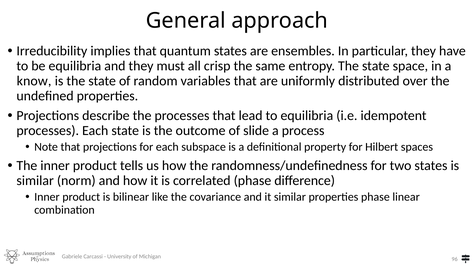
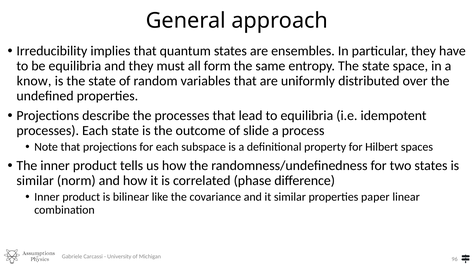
crisp: crisp -> form (217, 66)
properties phase: phase -> paper (375, 197)
